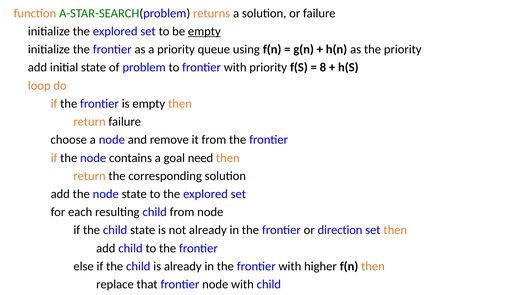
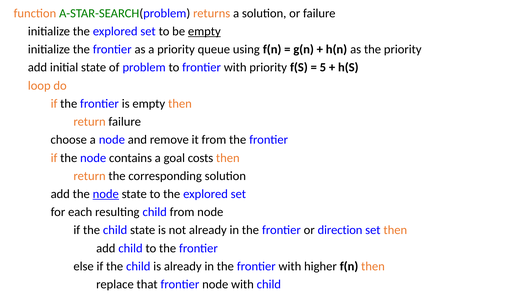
8: 8 -> 5 (323, 68)
need: need -> costs (200, 158)
node underline: none -> present (106, 194)
